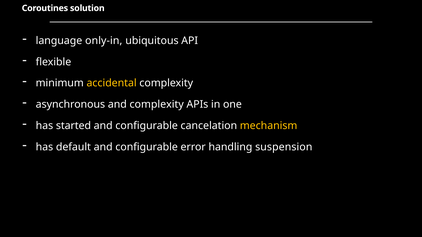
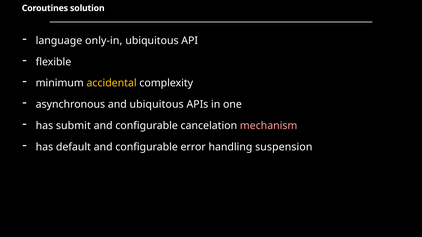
and complexity: complexity -> ubiquitous (157, 105)
started: started -> submit (73, 126)
mechanism colour: yellow -> pink (269, 126)
